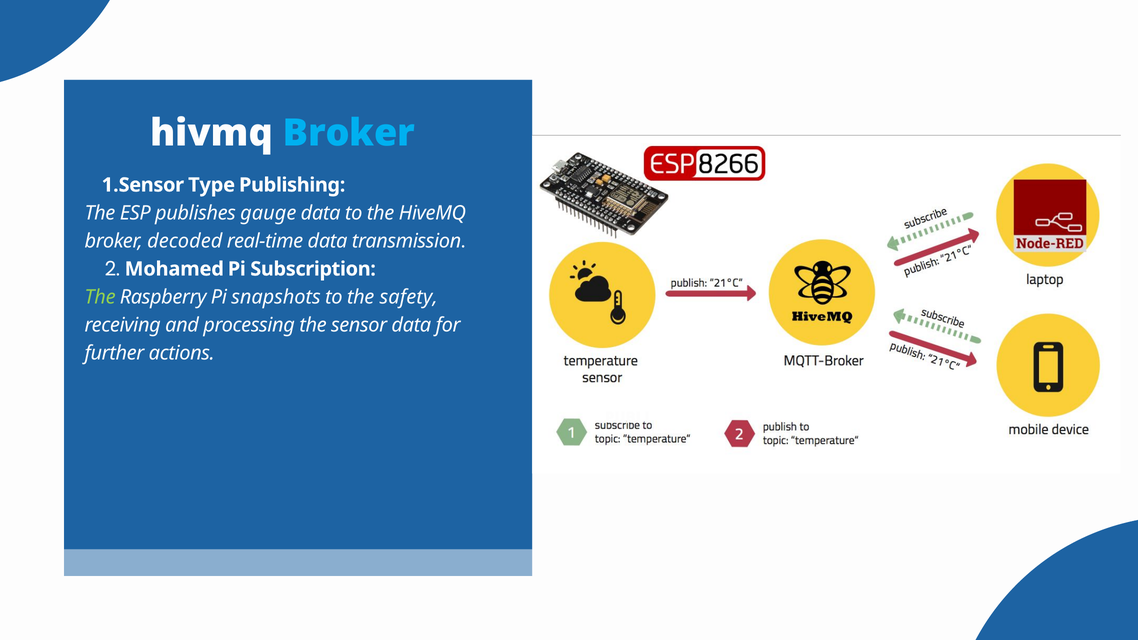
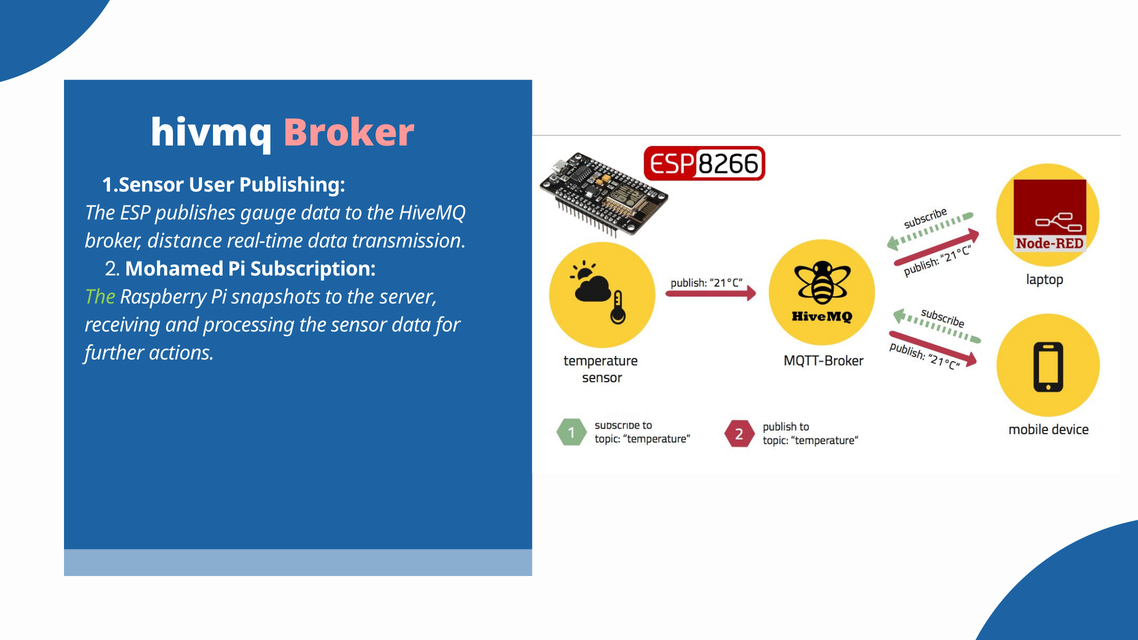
Broker colour: light blue -> pink (349, 133)
Type: Type -> User (212, 185)
decoded: decoded -> distance (185, 241)
safety: safety -> server (409, 297)
